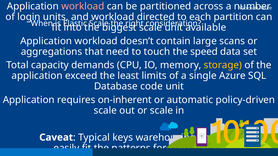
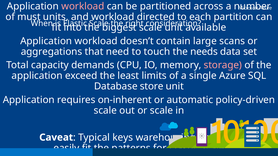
login: login -> must (29, 17)
speed: speed -> needs (204, 52)
storage colour: yellow -> pink (223, 65)
code: code -> store (152, 86)
